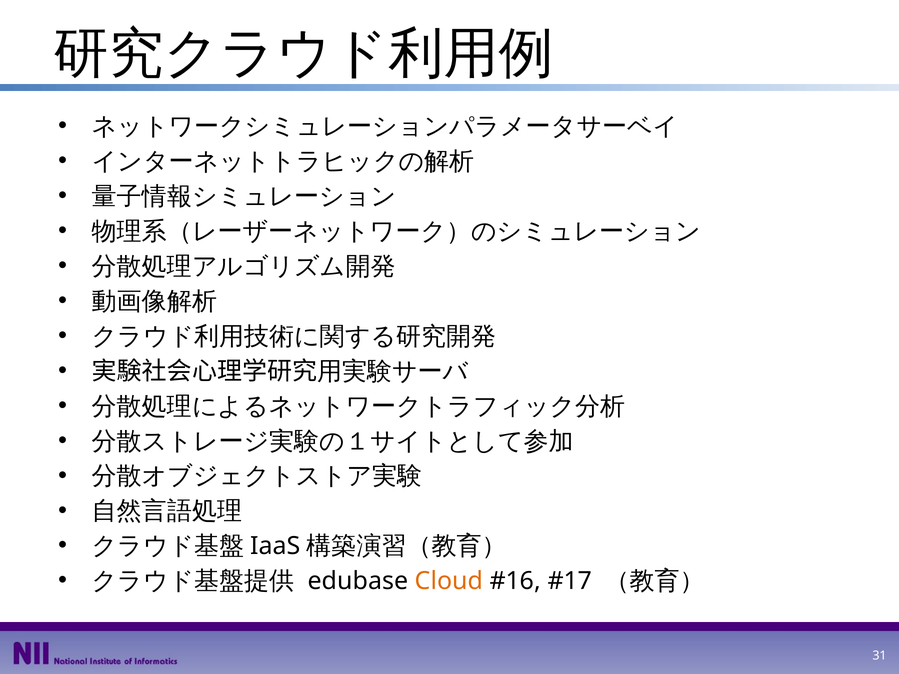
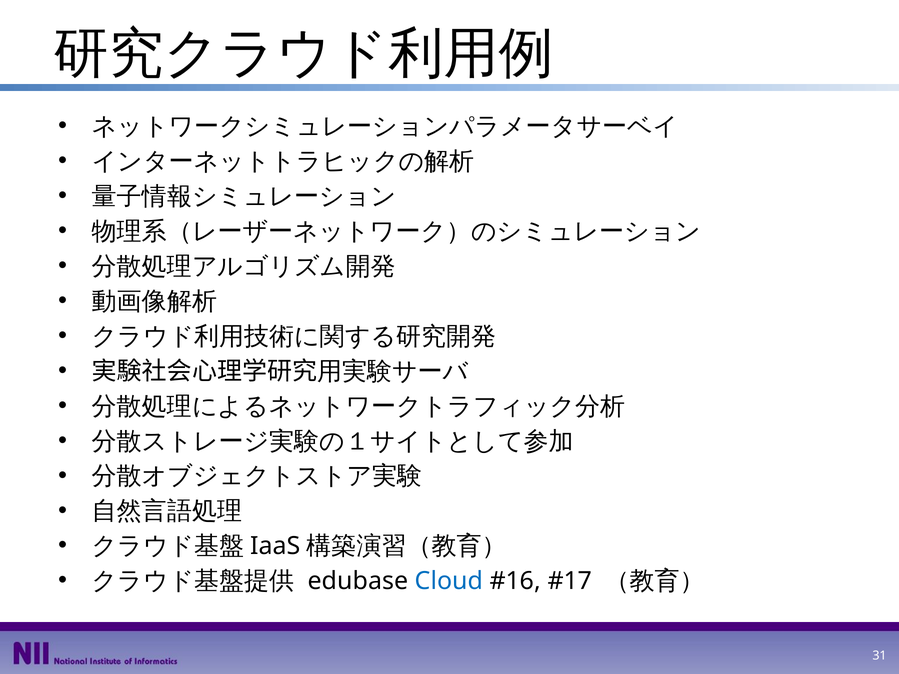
Cloud colour: orange -> blue (449, 581)
